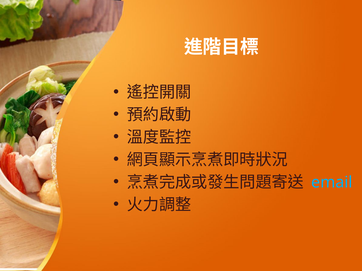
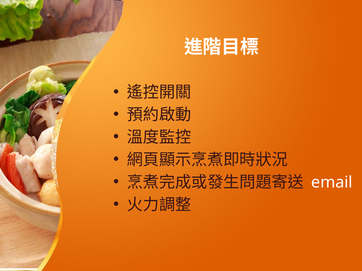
email colour: light blue -> white (332, 183)
